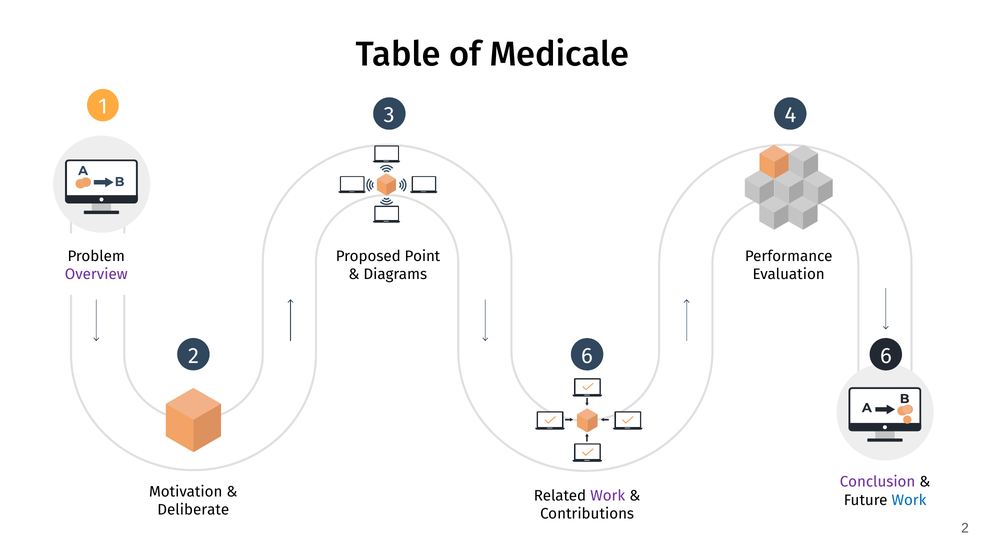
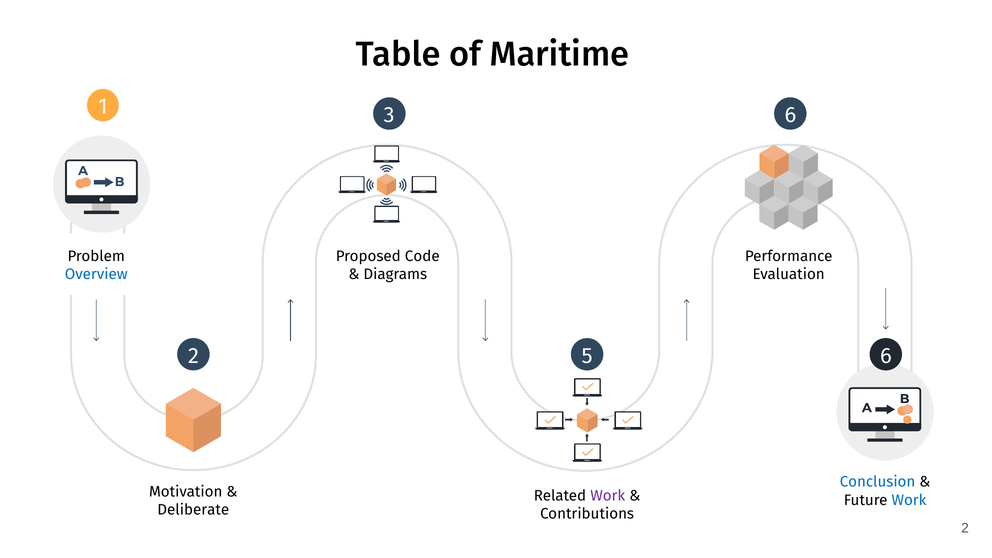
Medicale: Medicale -> Maritime (559, 54)
3 4: 4 -> 6 (790, 115)
Point: Point -> Code (422, 256)
Overview colour: purple -> blue (96, 274)
2 6: 6 -> 5 (587, 356)
Conclusion colour: purple -> blue (878, 482)
